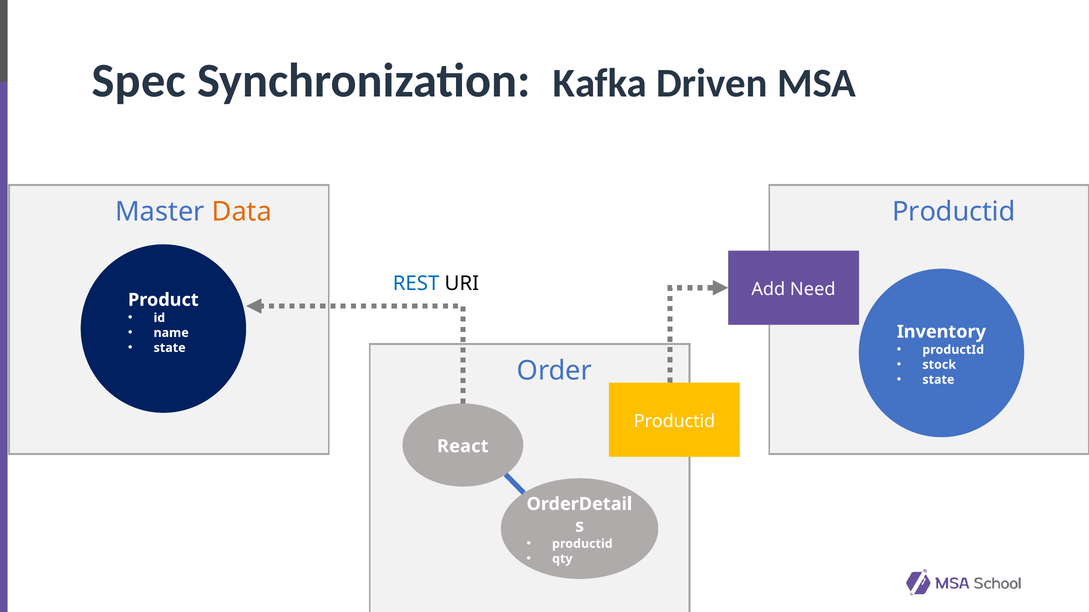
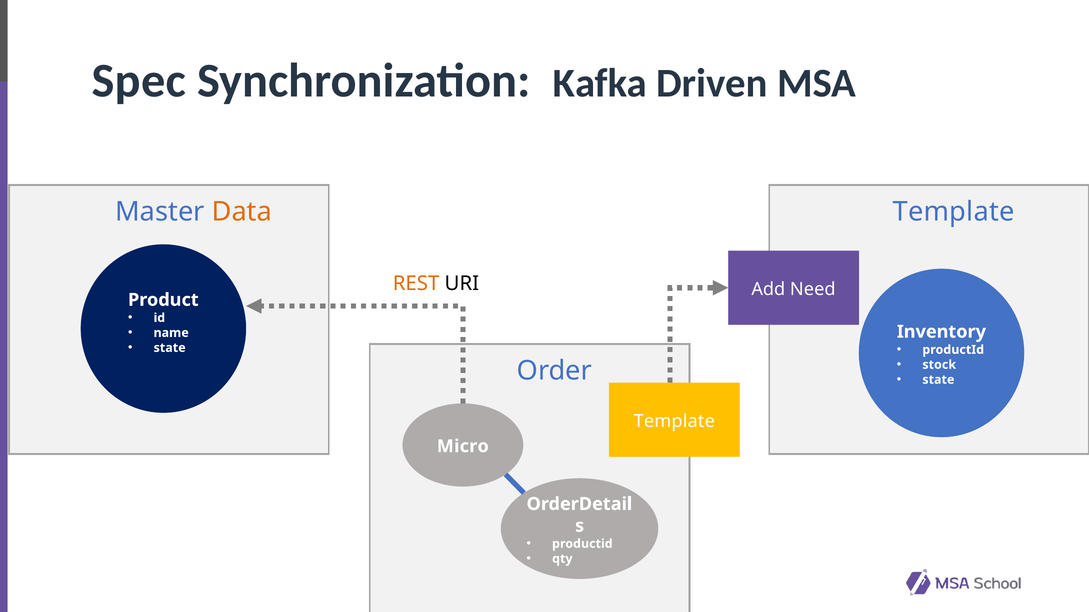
Productid: Productid -> Template (954, 212)
REST colour: blue -> orange (416, 284)
Productid: Productid -> Template (674, 421)
React: React -> Micro (463, 447)
